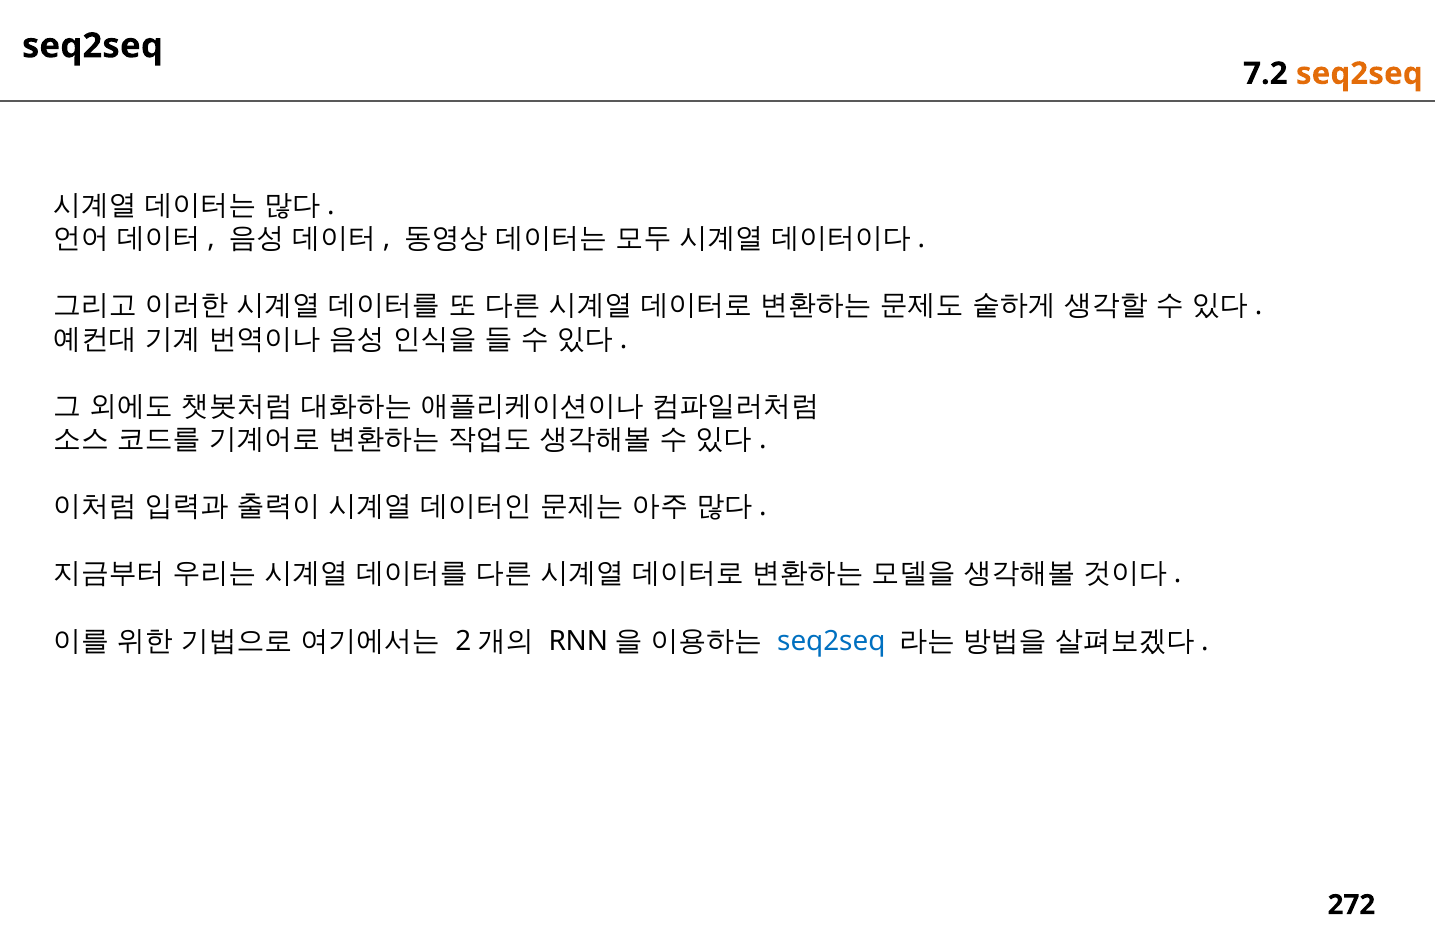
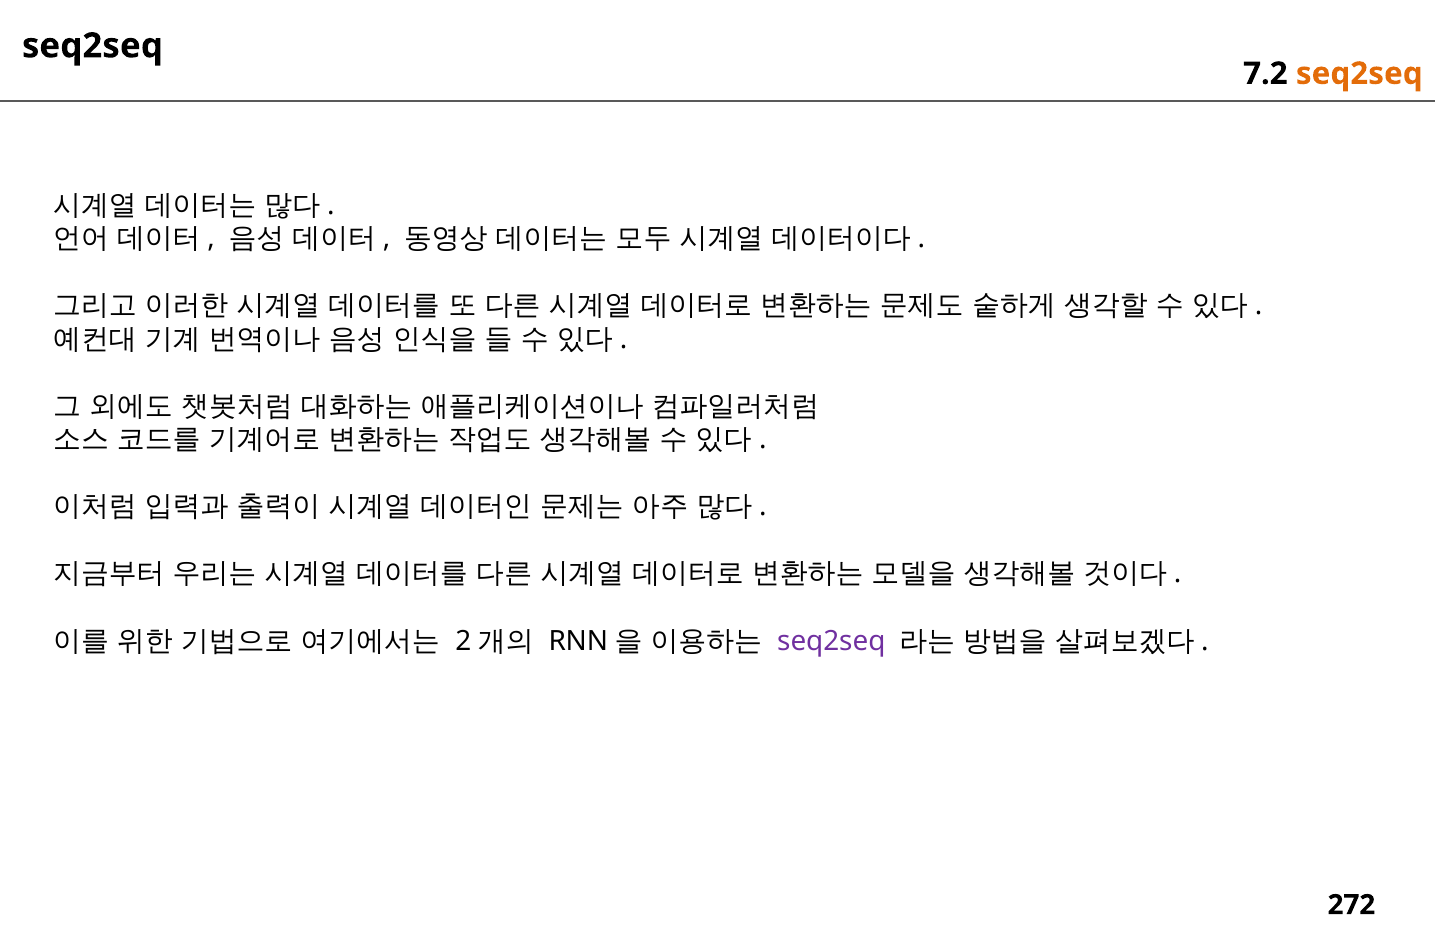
seq2seq colour: blue -> purple (831, 640)
